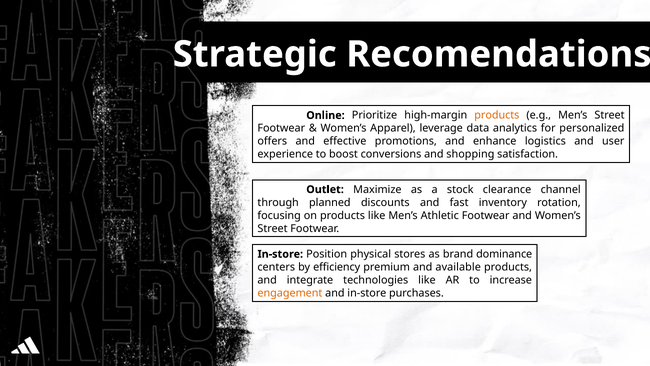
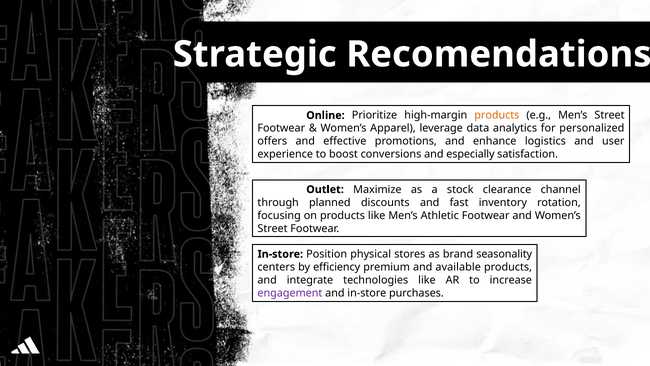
shopping: shopping -> especially (470, 154)
dominance: dominance -> seasonality (504, 254)
engagement colour: orange -> purple (290, 293)
